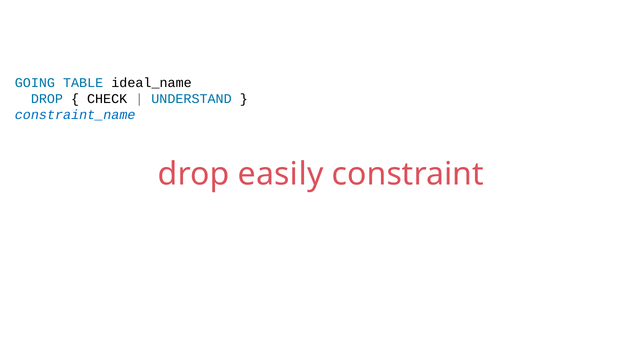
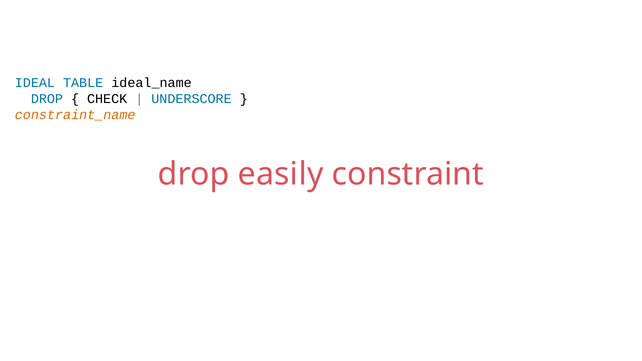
GOING: GOING -> IDEAL (35, 83)
UNDERSTAND: UNDERSTAND -> UNDERSCORE (191, 99)
constraint_name colour: blue -> orange (75, 115)
